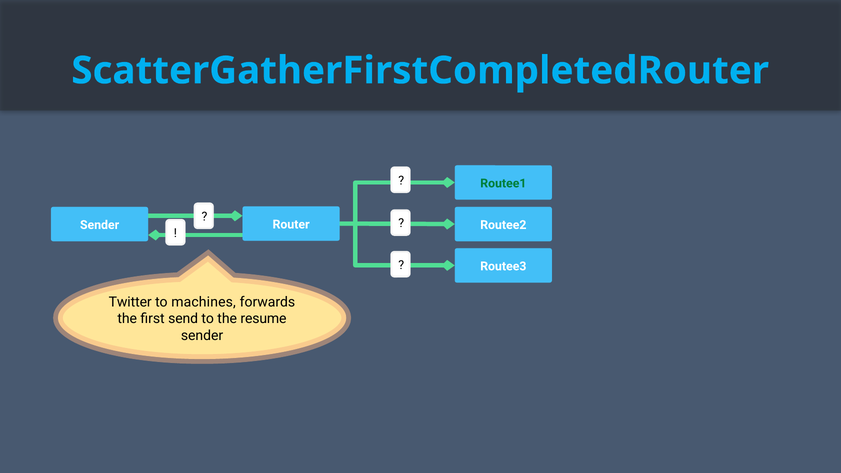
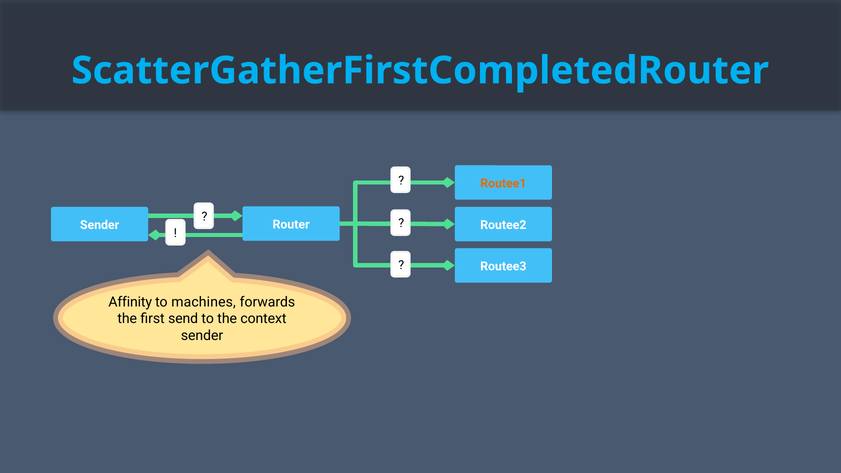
Routee1 colour: green -> orange (503, 183)
Twitter: Twitter -> Affinity (130, 302)
resume: resume -> context (263, 319)
